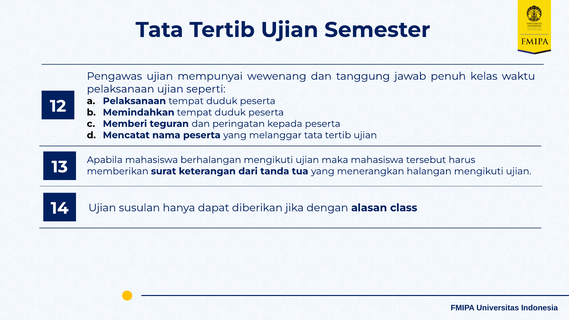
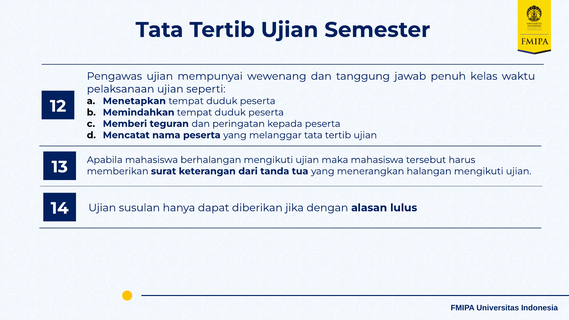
Pelaksanaan: Pelaksanaan -> Menetapkan (134, 101)
class: class -> lulus (404, 208)
